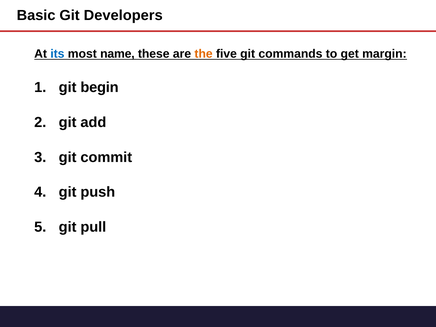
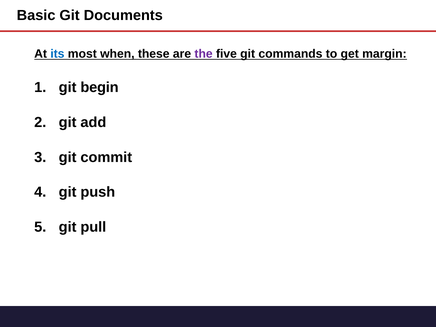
Developers: Developers -> Documents (123, 15)
name: name -> when (117, 54)
the colour: orange -> purple (204, 54)
